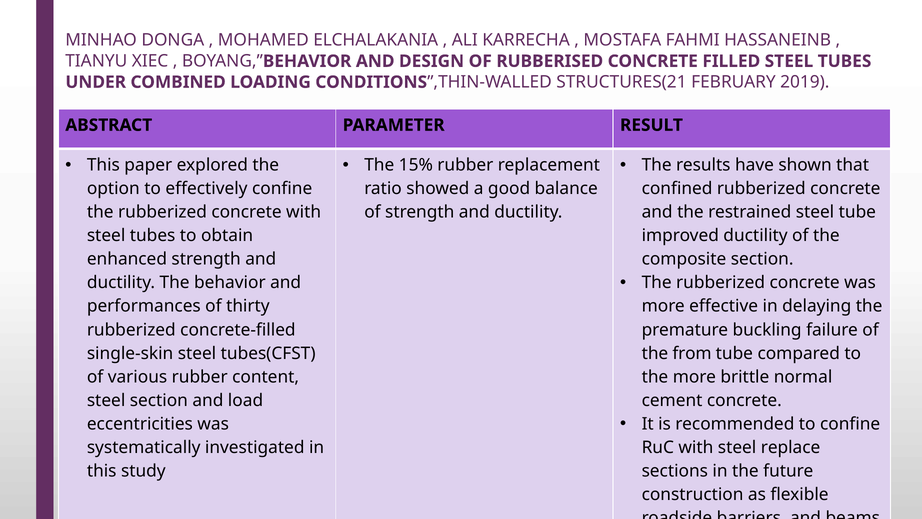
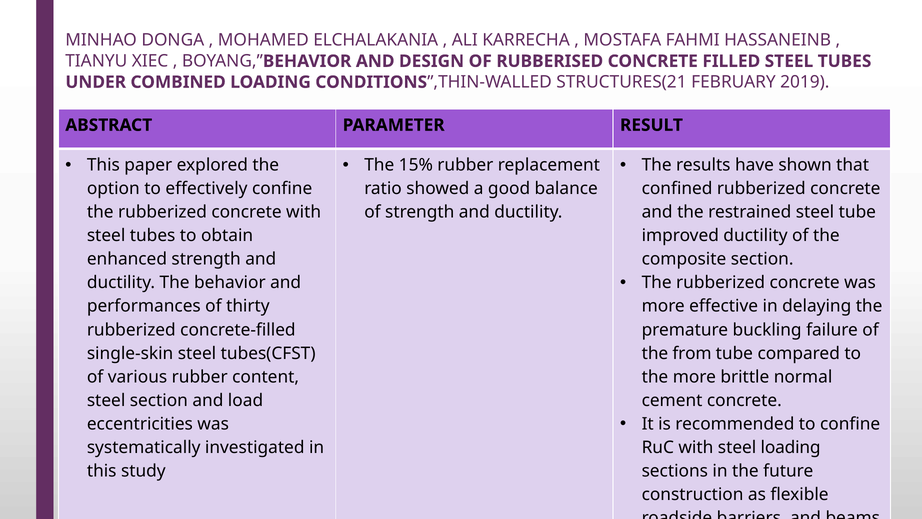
steel replace: replace -> loading (791, 447)
